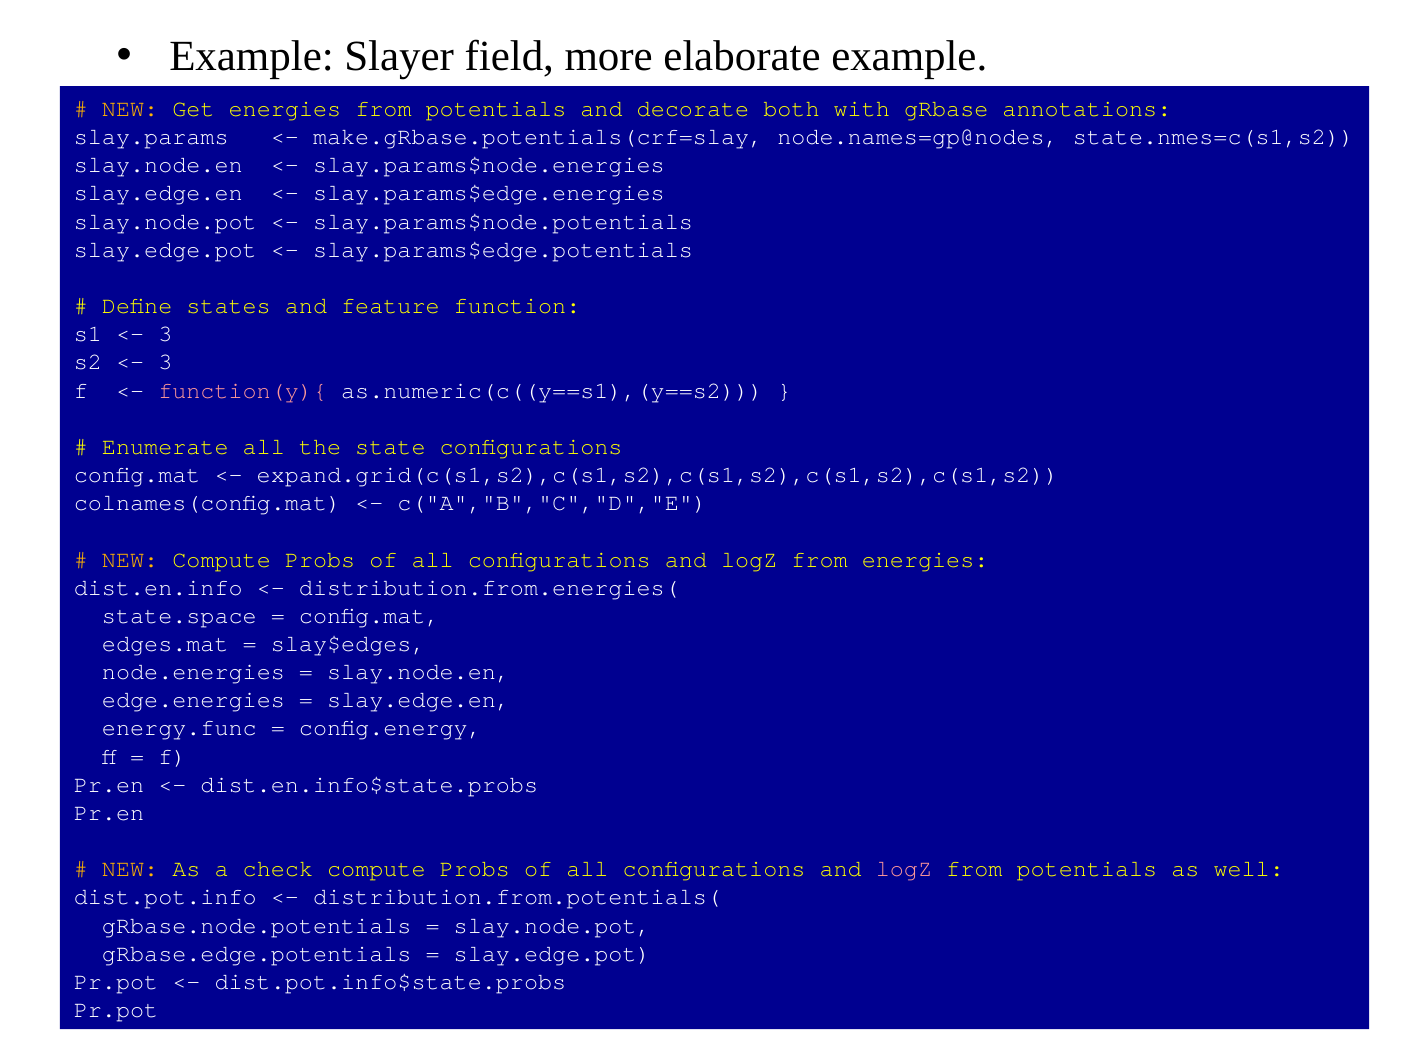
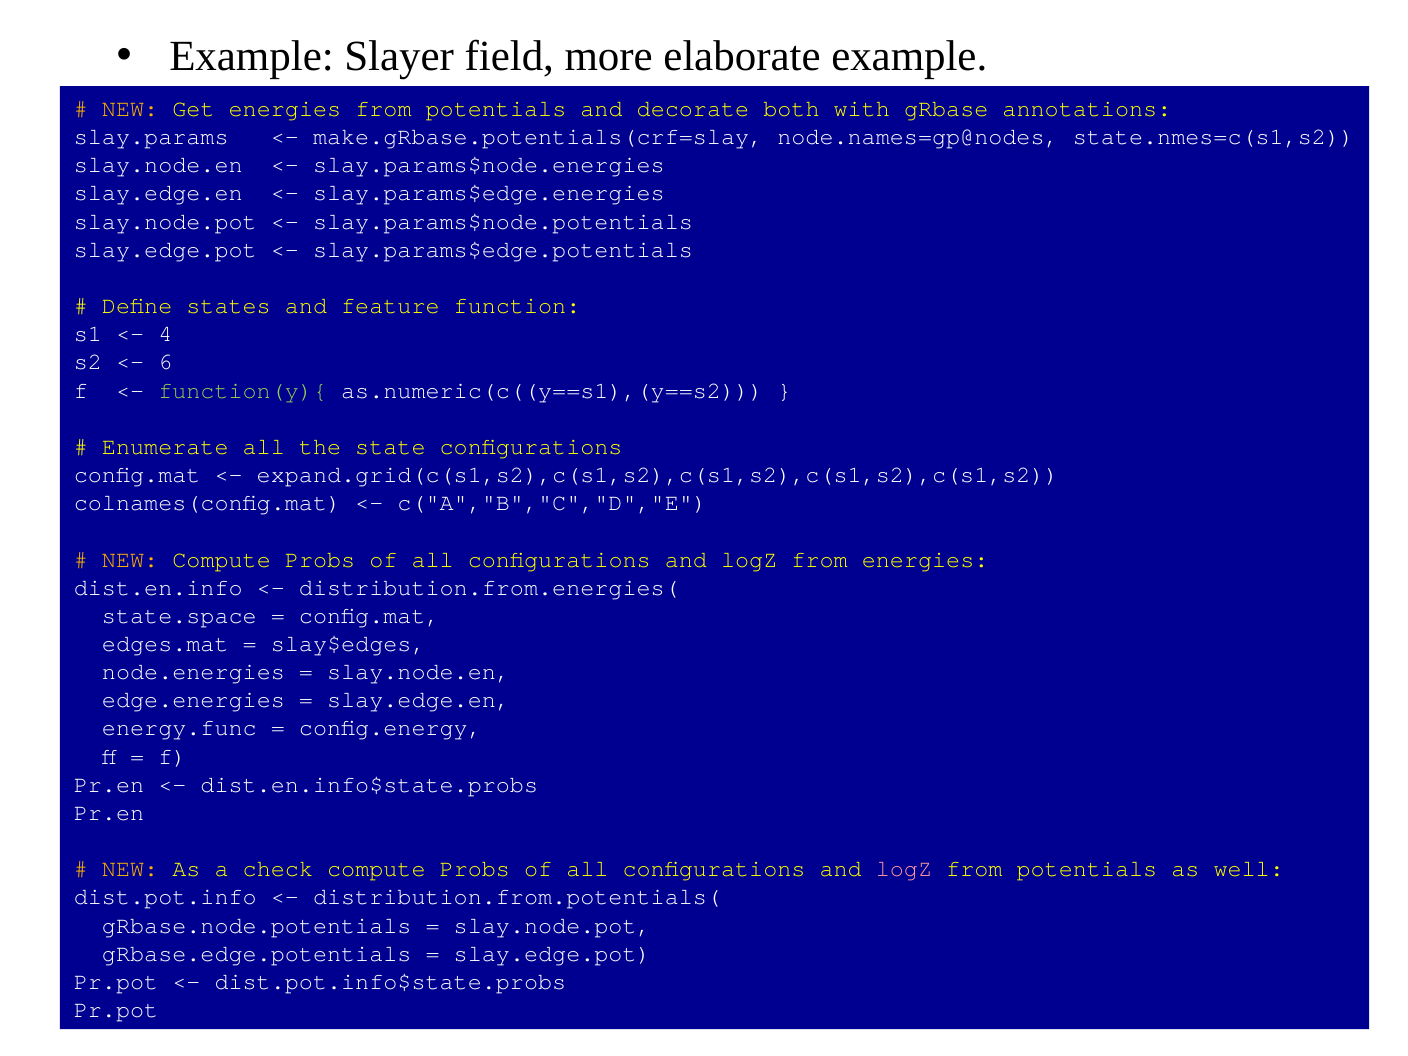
3: 3 -> 4 (165, 334)
3: 3 -> 6 (165, 362)
function(y){ colour: pink -> light green (243, 390)
